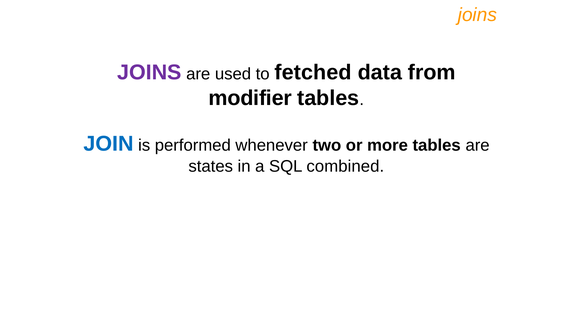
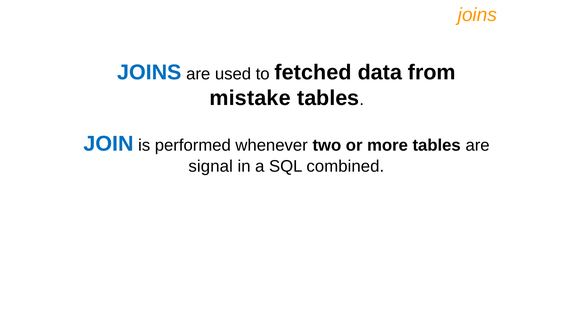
JOINS colour: purple -> blue (149, 72)
modifier: modifier -> mistake (250, 98)
states: states -> signal (211, 167)
